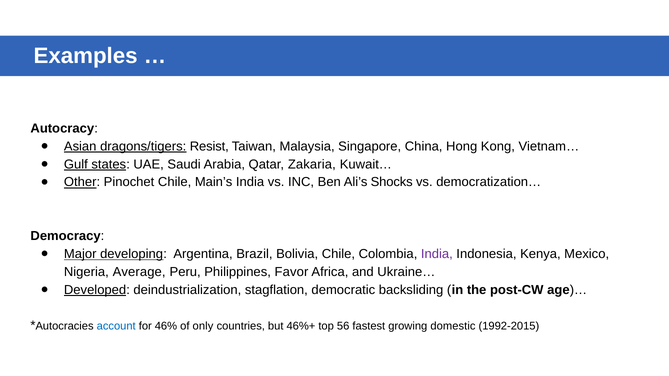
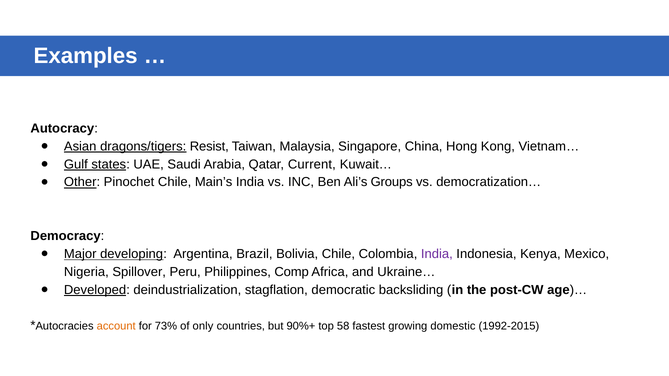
Zakaria: Zakaria -> Current (312, 164)
Shocks: Shocks -> Groups (392, 182)
Average: Average -> Spillover (139, 272)
Favor: Favor -> Comp (292, 272)
account colour: blue -> orange (116, 326)
46%: 46% -> 73% (166, 326)
46%+: 46%+ -> 90%+ (301, 326)
56: 56 -> 58 (343, 326)
